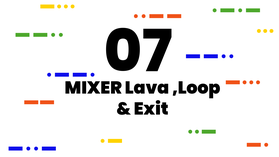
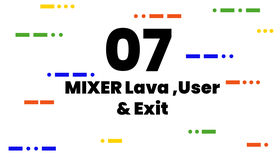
,Loop: ,Loop -> ,User (196, 88)
